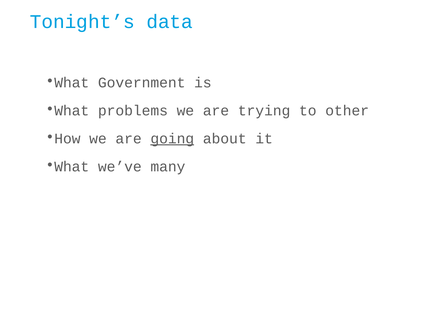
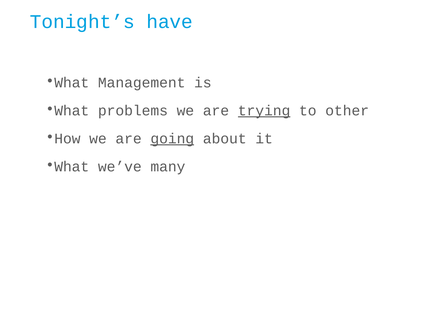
data: data -> have (170, 22)
Government: Government -> Management (142, 83)
trying underline: none -> present (264, 111)
